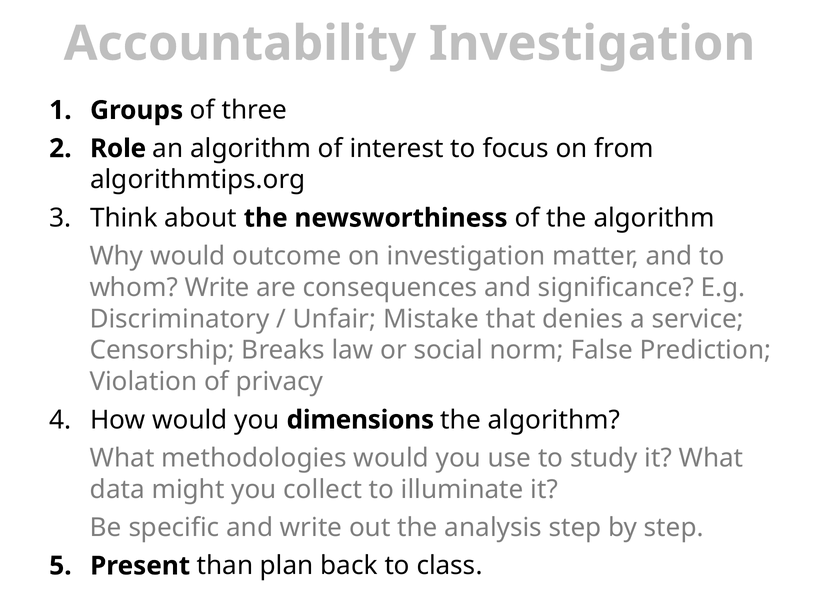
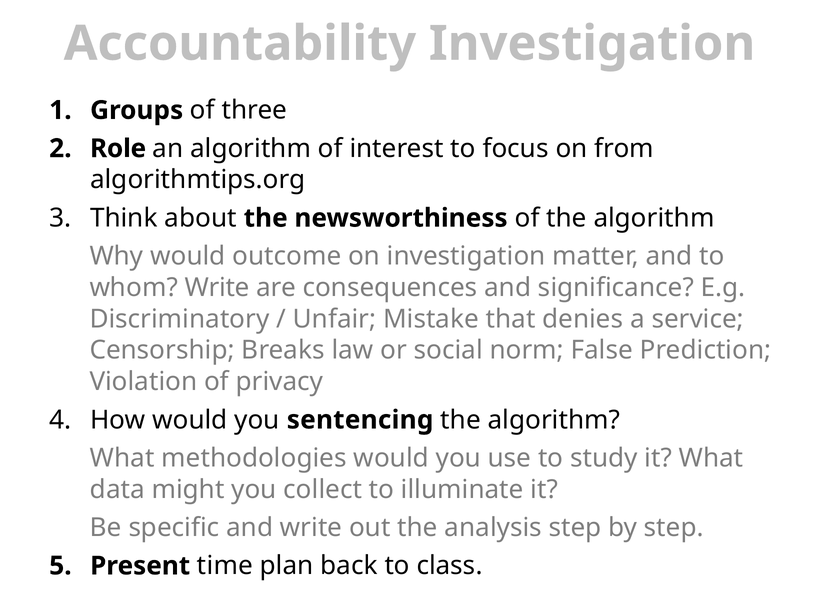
dimensions: dimensions -> sentencing (360, 420)
than: than -> time (225, 566)
